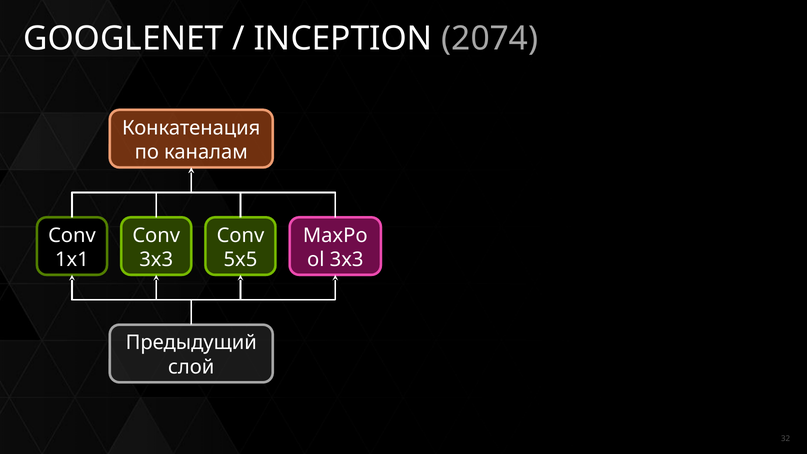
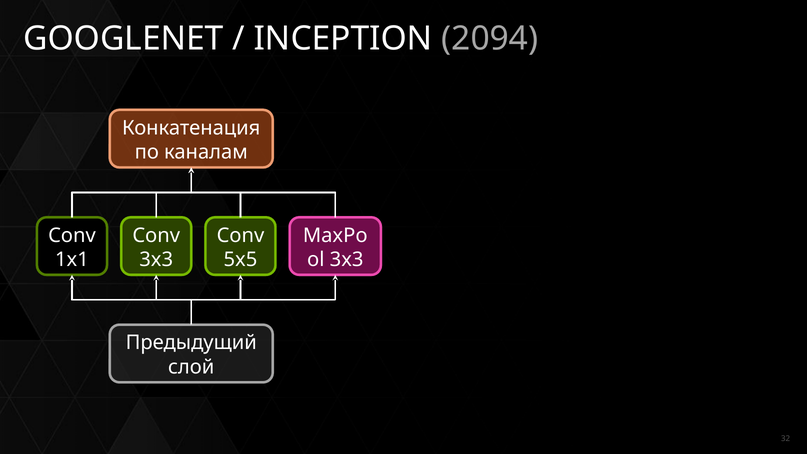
2074: 2074 -> 2094 (490, 38)
